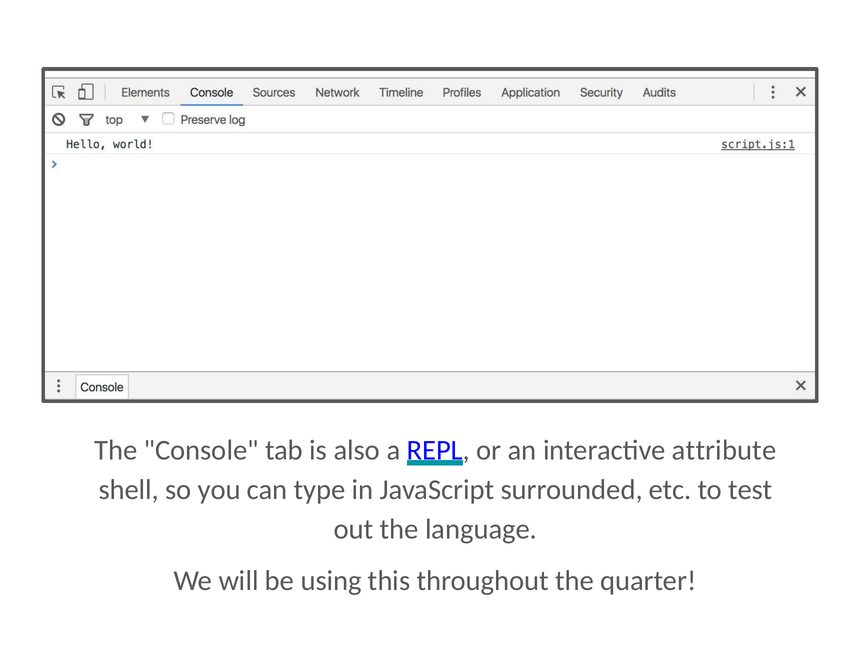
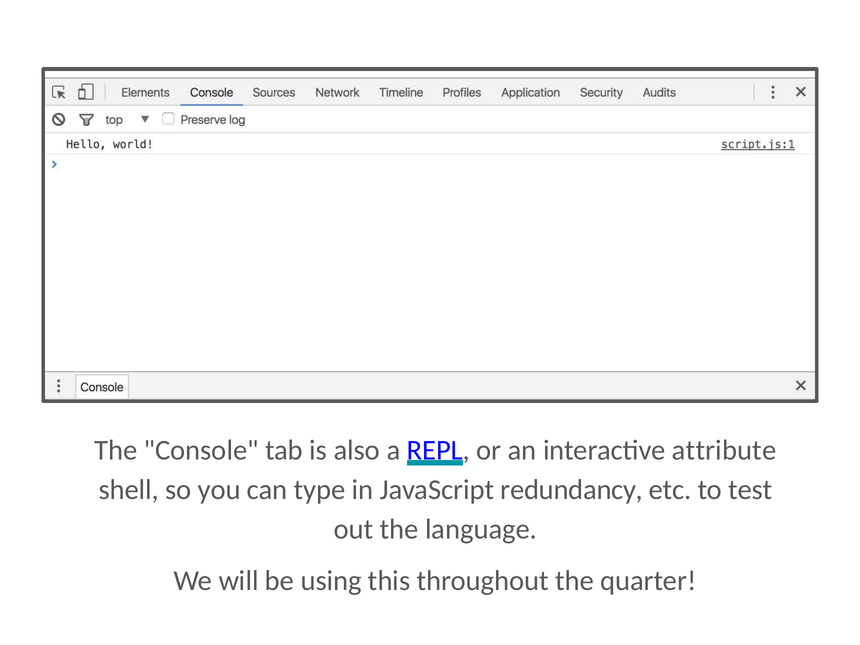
surrounded: surrounded -> redundancy (572, 490)
